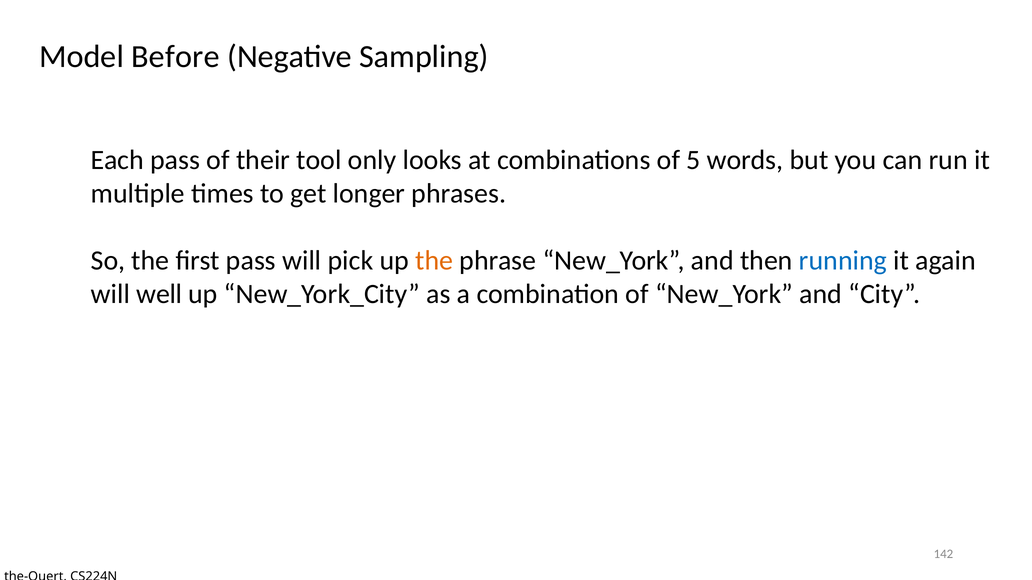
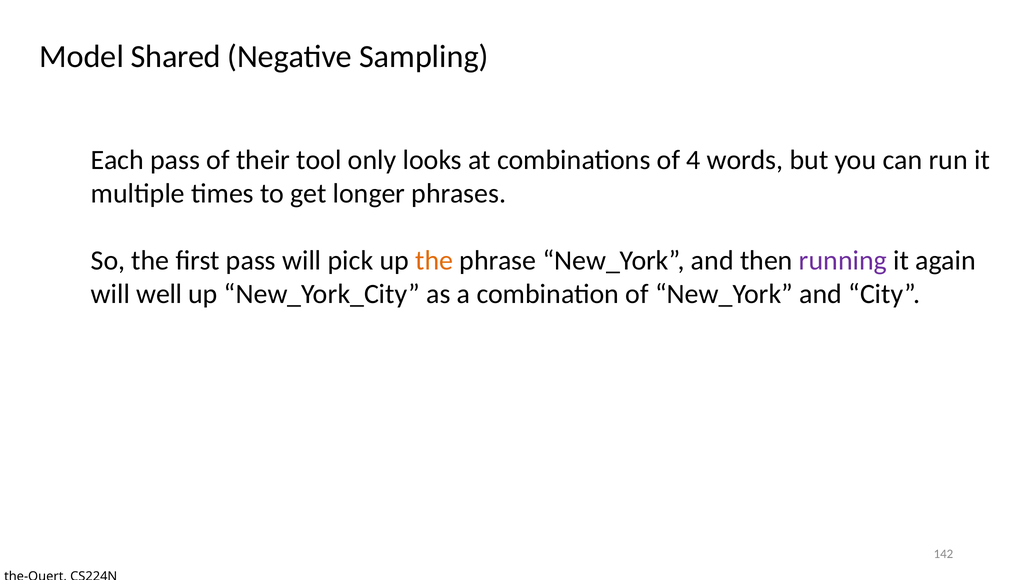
Before: Before -> Shared (176, 57)
5: 5 -> 4 (693, 160)
running colour: blue -> purple (843, 261)
